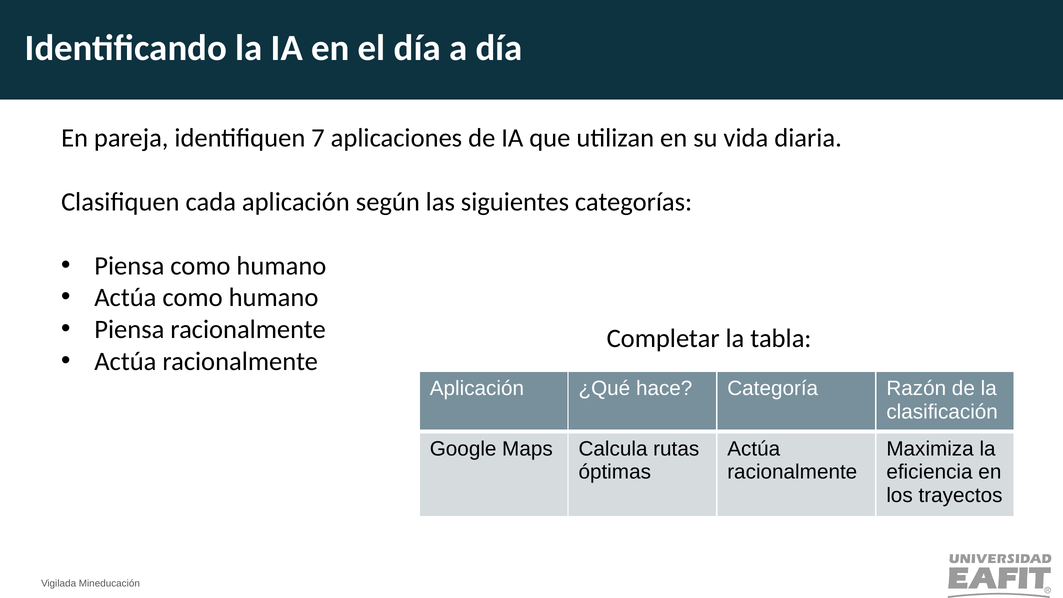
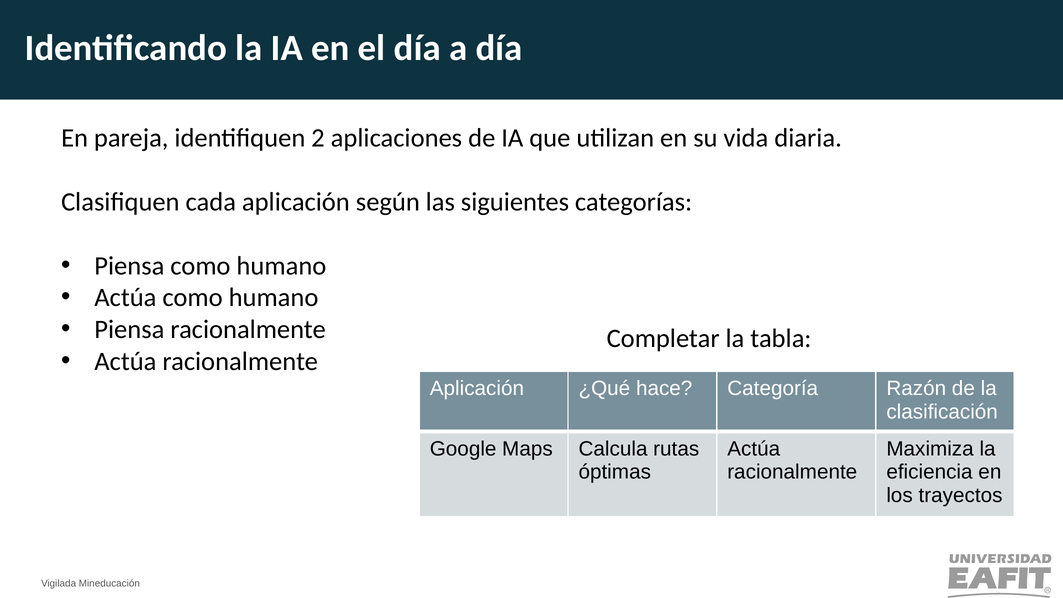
7: 7 -> 2 (318, 138)
